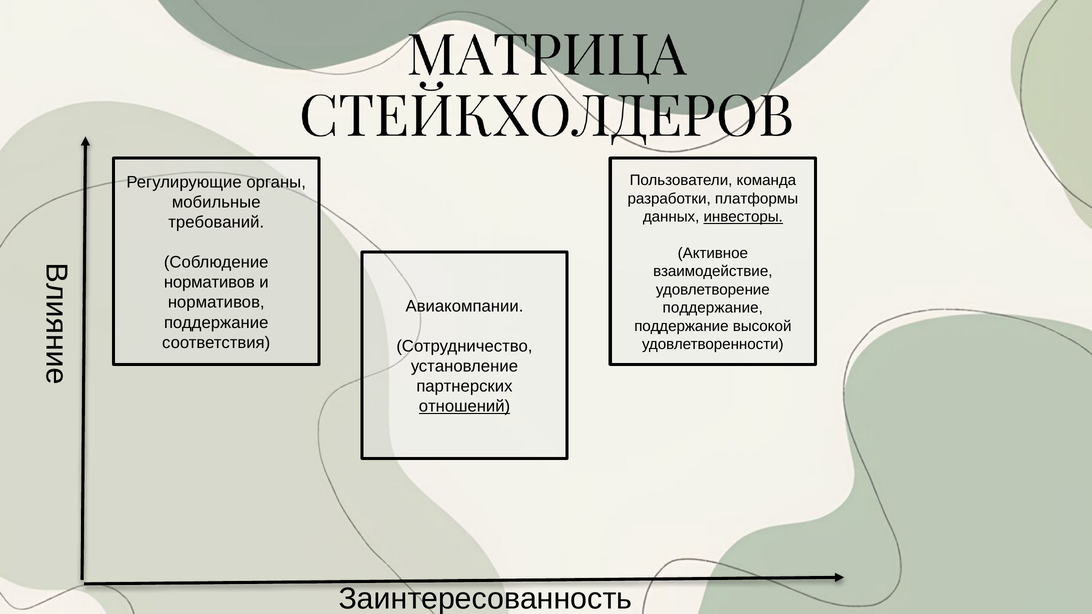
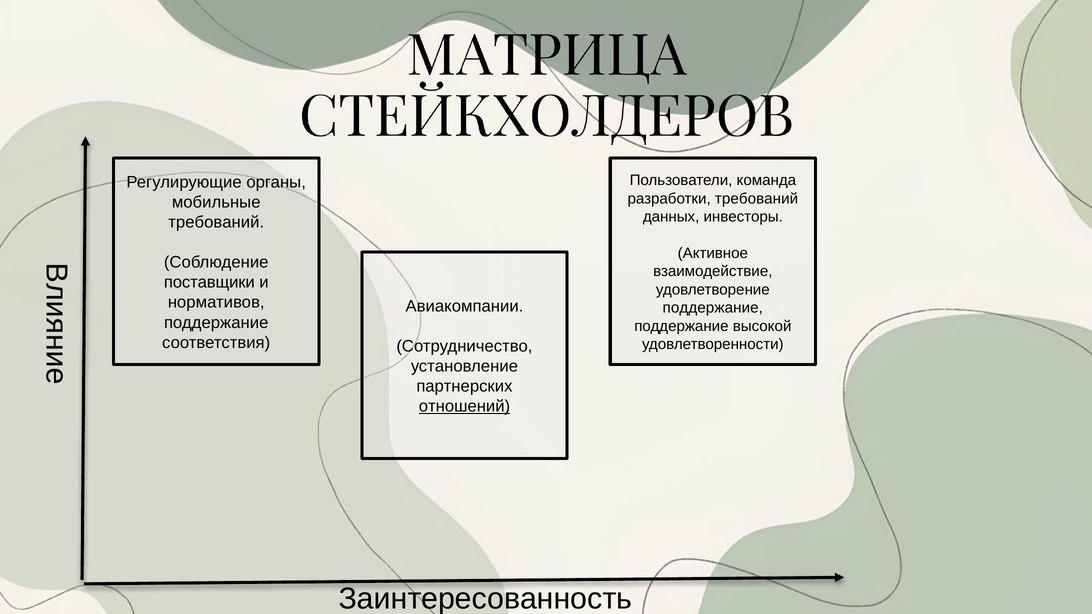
разработки платформы: платформы -> требований (757, 199)
инвесторы underline: present -> none (743, 217)
нормативов: нормативов -> поставщики (209, 283)
